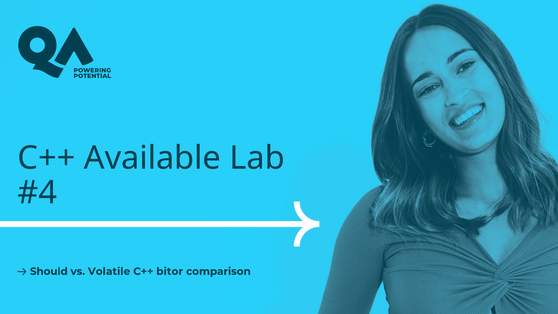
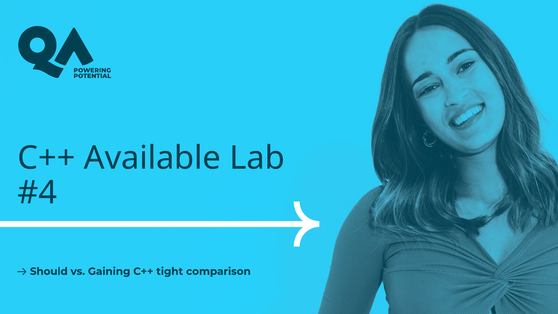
Volatile: Volatile -> Gaining (109, 271)
bitor: bitor -> tight (170, 271)
